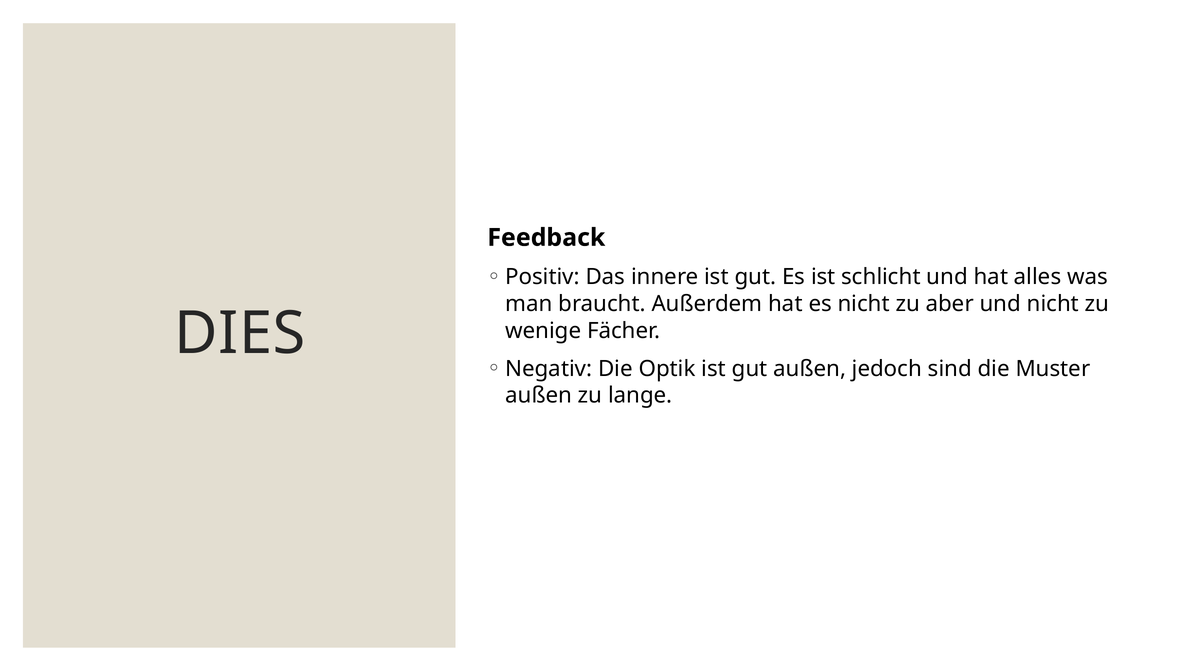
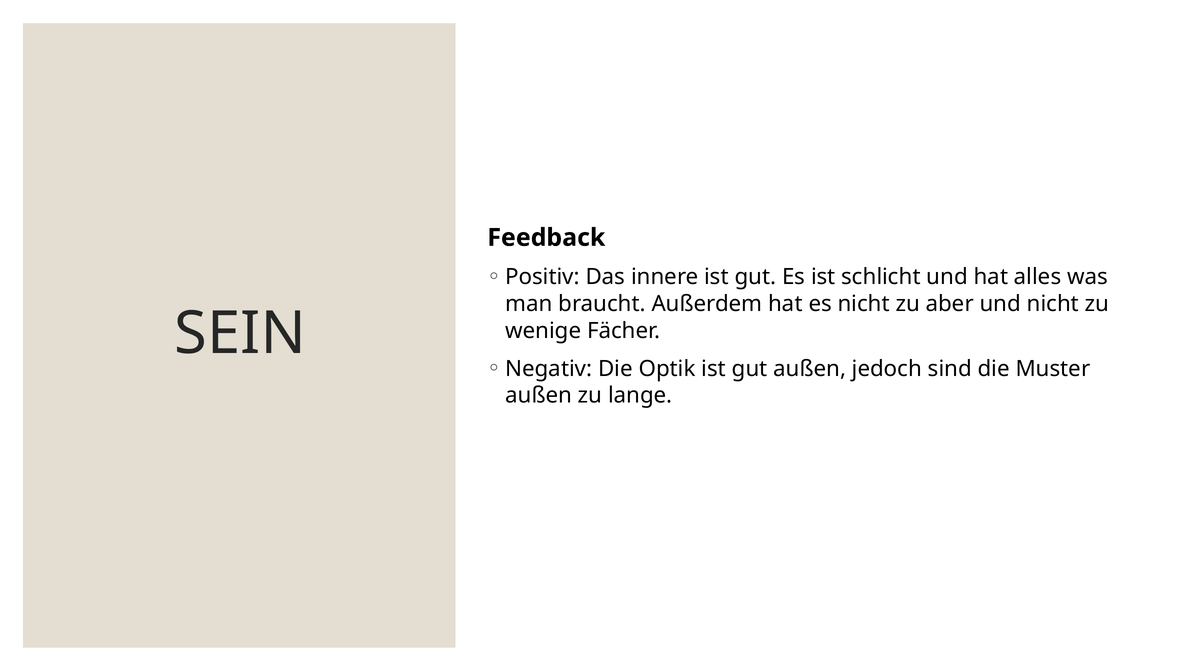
DIES: DIES -> SEIN (240, 334)
